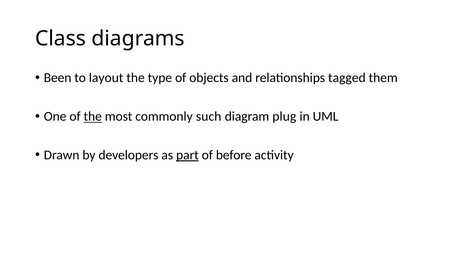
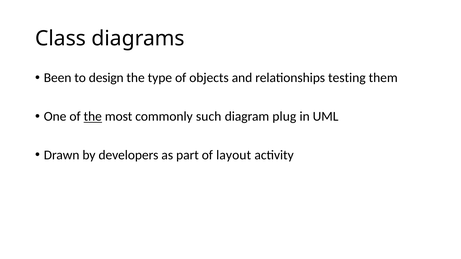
layout: layout -> design (106, 78)
tagged: tagged -> testing (347, 78)
part underline: present -> none (187, 155)
before: before -> layout (234, 155)
